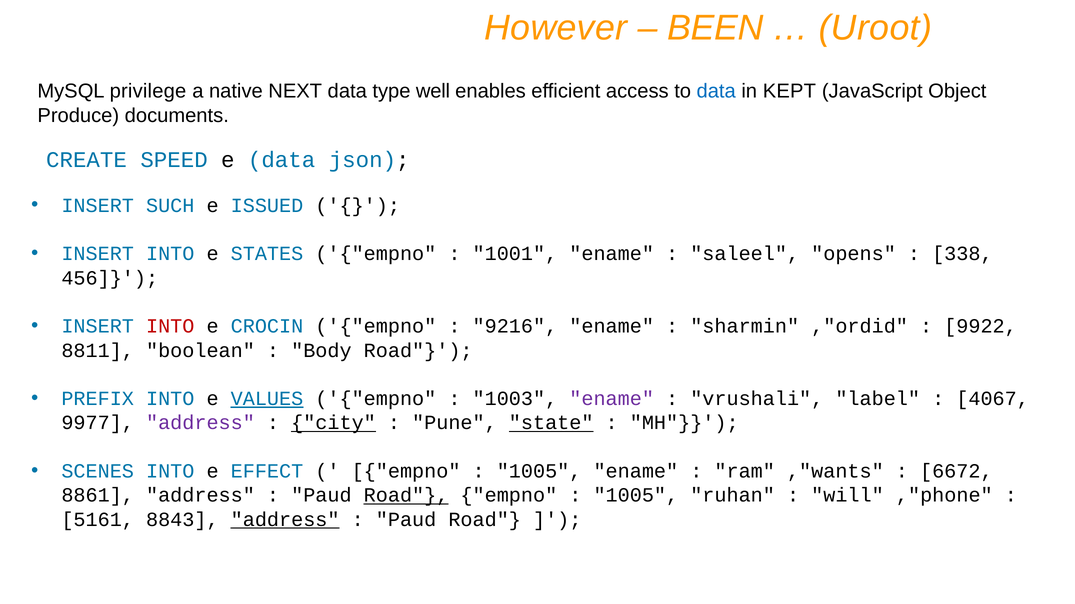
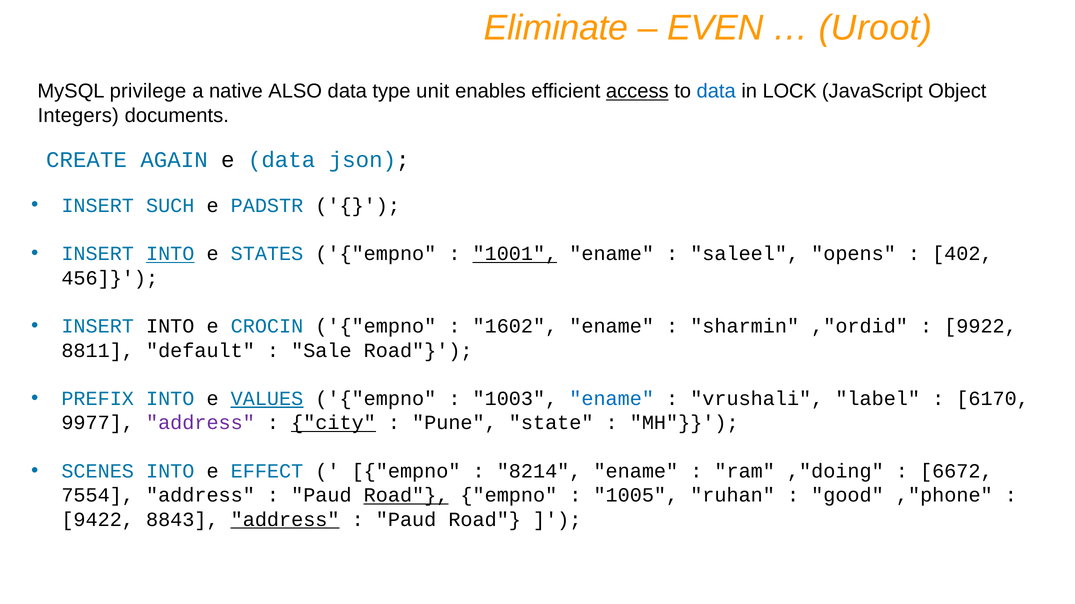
However: However -> Eliminate (556, 28)
BEEN: BEEN -> EVEN (715, 28)
NEXT: NEXT -> ALSO (295, 91)
well: well -> unit (433, 91)
access underline: none -> present (637, 91)
KEPT: KEPT -> LOCK (790, 91)
Produce: Produce -> Integers (78, 116)
SPEED: SPEED -> AGAIN (174, 160)
ISSUED: ISSUED -> PADSTR (267, 206)
INTO underline: none -> present (170, 254)
1001 underline: none -> present (515, 254)
338: 338 -> 402 (962, 254)
INTO colour: red -> black (170, 327)
9216: 9216 -> 1602 (515, 327)
boolean: boolean -> default (200, 351)
Body: Body -> Sale (321, 351)
ename colour: purple -> blue (612, 399)
4067: 4067 -> 6170 (993, 399)
state underline: present -> none (551, 423)
1005: 1005 -> 8214 (539, 472)
,"wants: ,"wants -> ,"doing (835, 472)
8861: 8861 -> 7554 (98, 496)
will: will -> good (847, 496)
5161: 5161 -> 9422 (98, 520)
